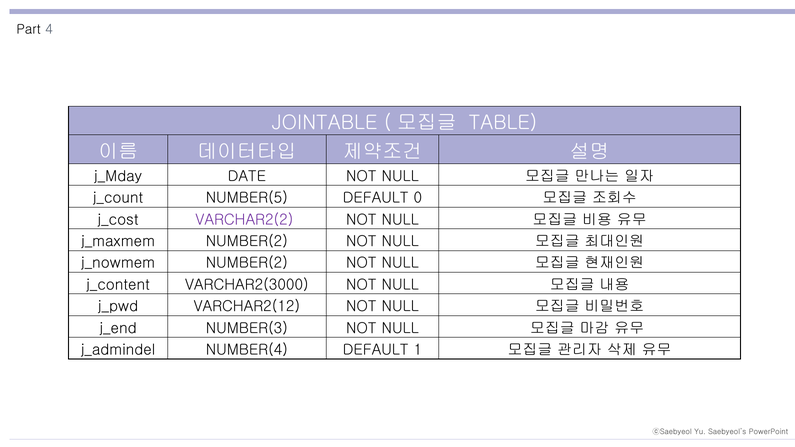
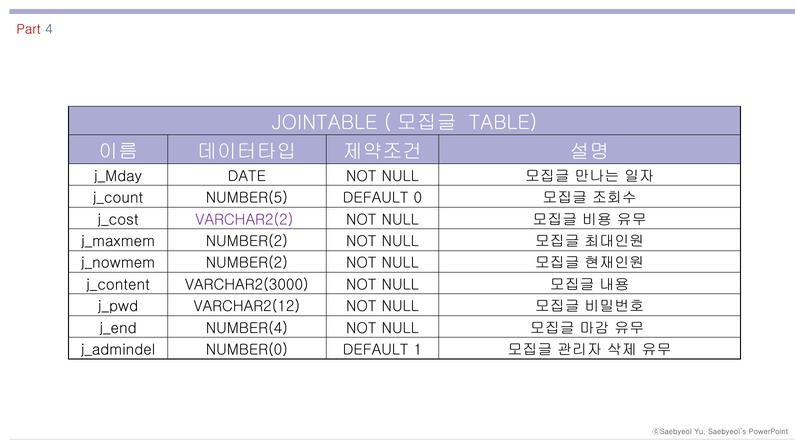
Part colour: black -> red (29, 30)
NUMBER(3: NUMBER(3 -> NUMBER(4 (247, 328)
NUMBER(4: NUMBER(4 -> NUMBER(0 (247, 350)
